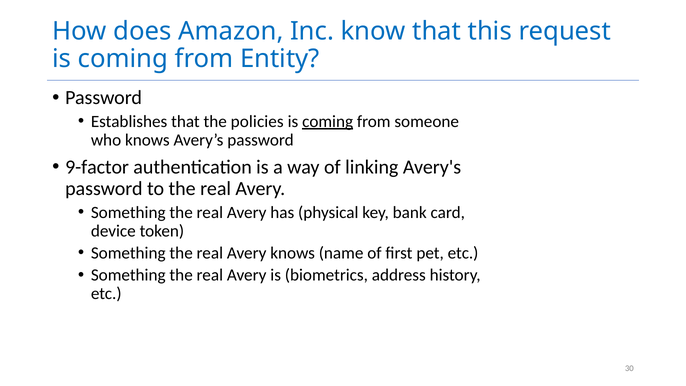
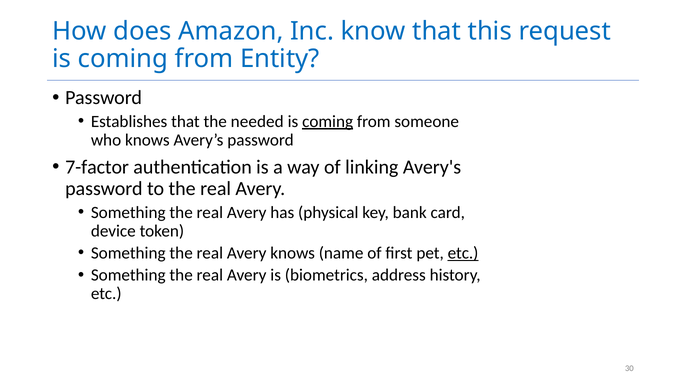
policies: policies -> needed (257, 121)
9-factor: 9-factor -> 7-factor (97, 167)
etc underline: none -> present (463, 253)
